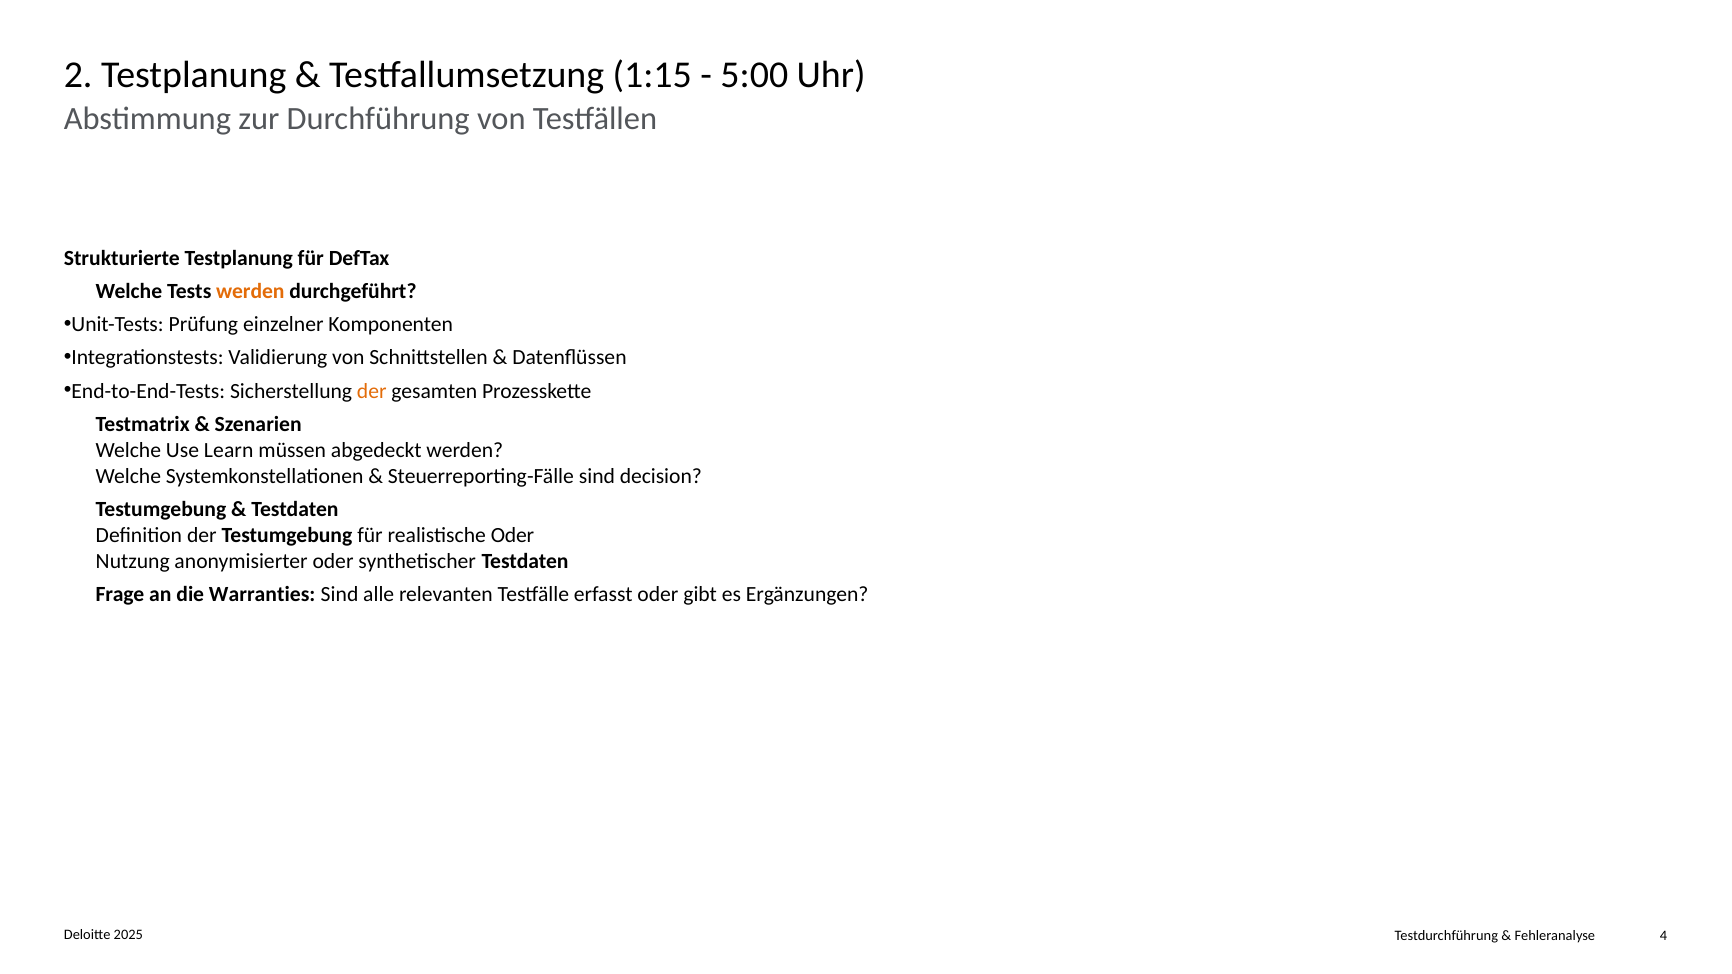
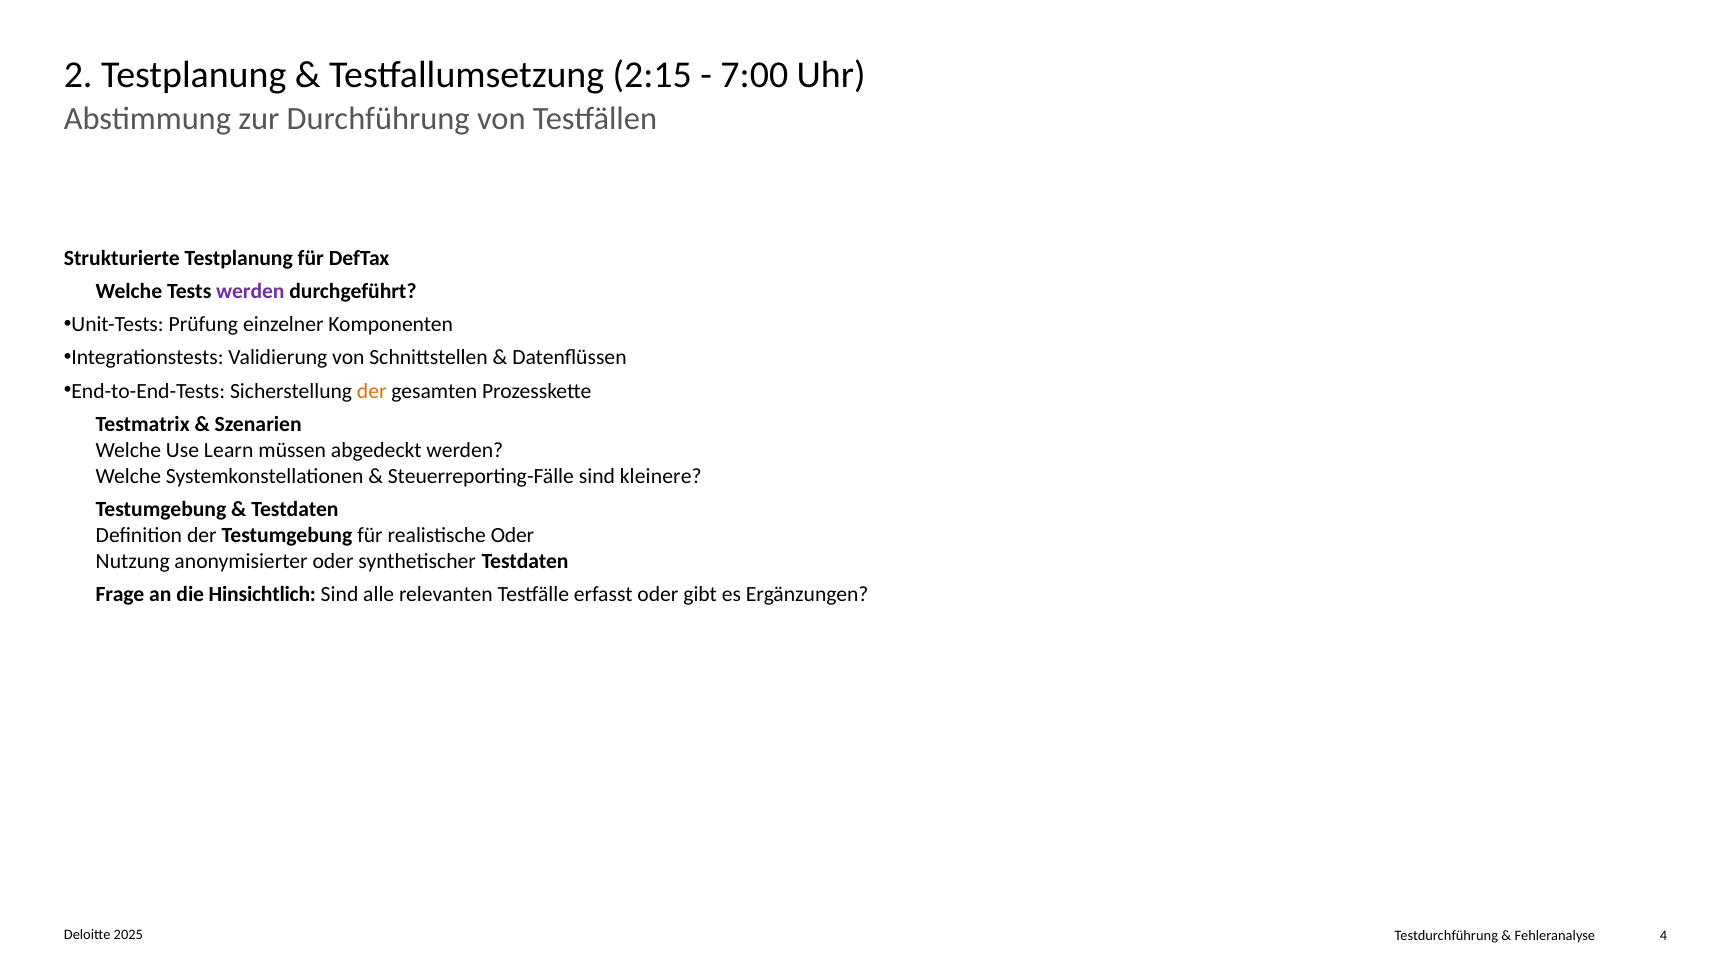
1:15: 1:15 -> 2:15 (652, 75)
5:00: 5:00 -> 7:00 (754, 75)
werden colour: orange -> purple (250, 291)
decision: decision -> kleinere (661, 476)
Warranties: Warranties -> Hinsichtlich (262, 595)
